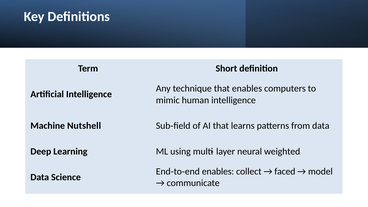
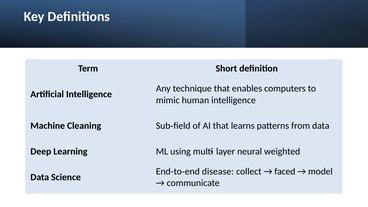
Nutshell: Nutshell -> Cleaning (84, 126)
enables: enables -> disease (218, 171)
